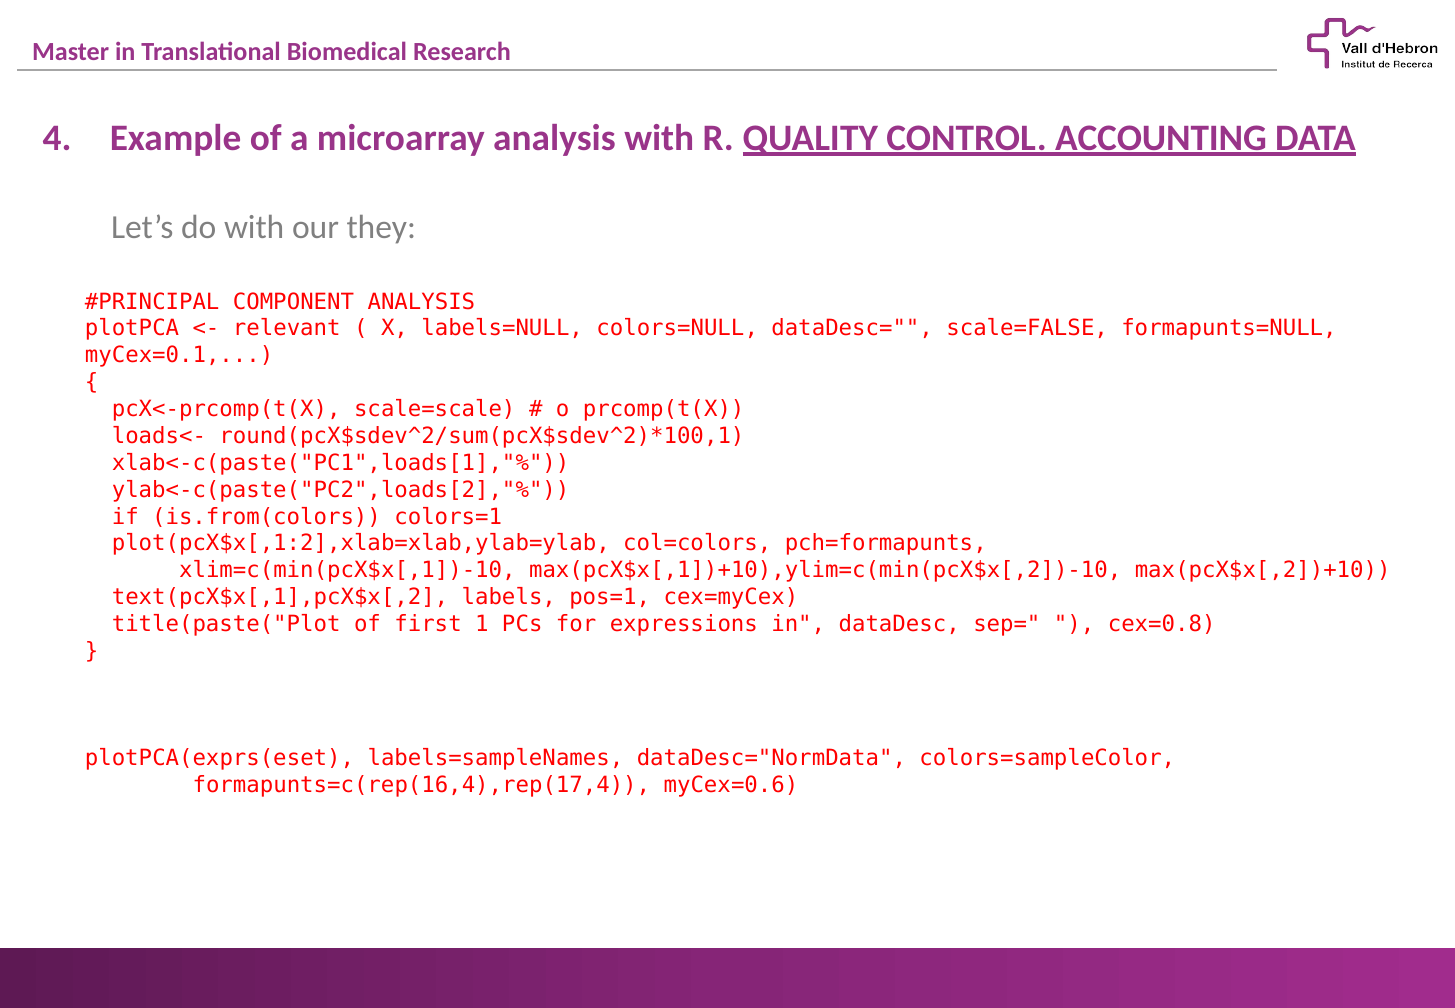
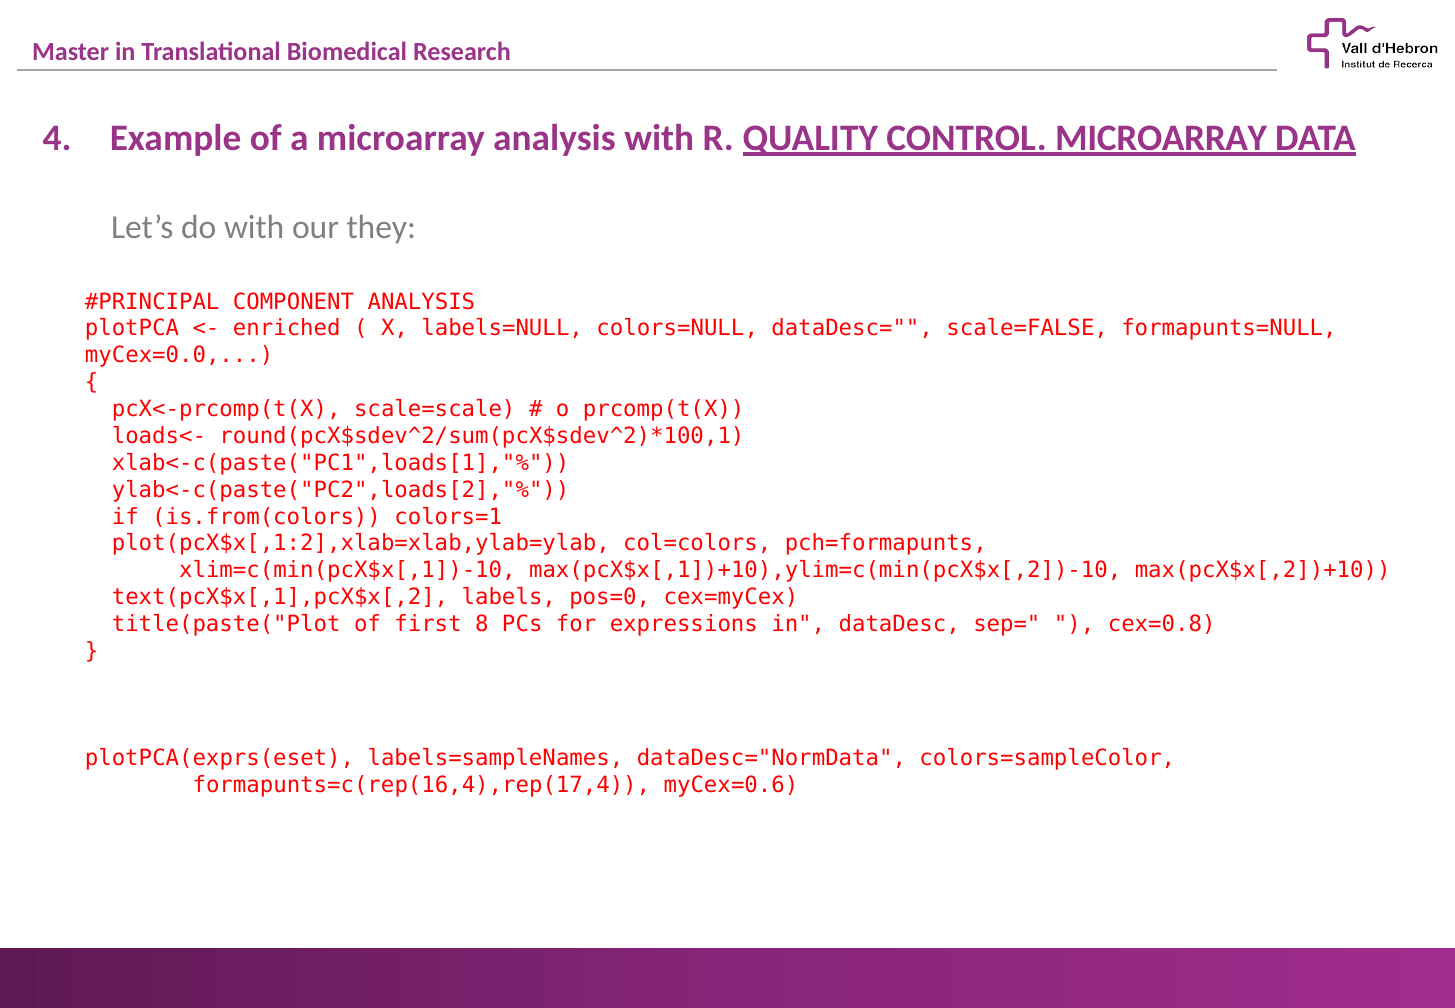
CONTROL ACCOUNTING: ACCOUNTING -> MICROARRAY (1161, 138)
relevant: relevant -> enriched (287, 328)
myCex=0.1: myCex=0.1 -> myCex=0.0 (179, 355)
pos=1: pos=1 -> pos=0 (610, 597)
1: 1 -> 8 (482, 624)
